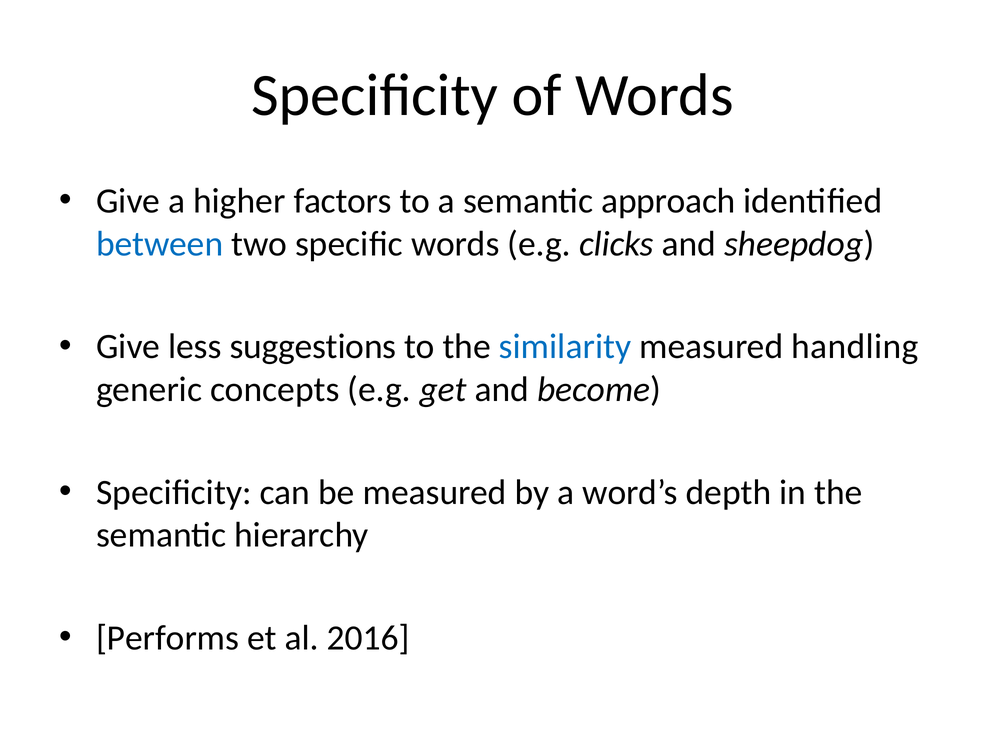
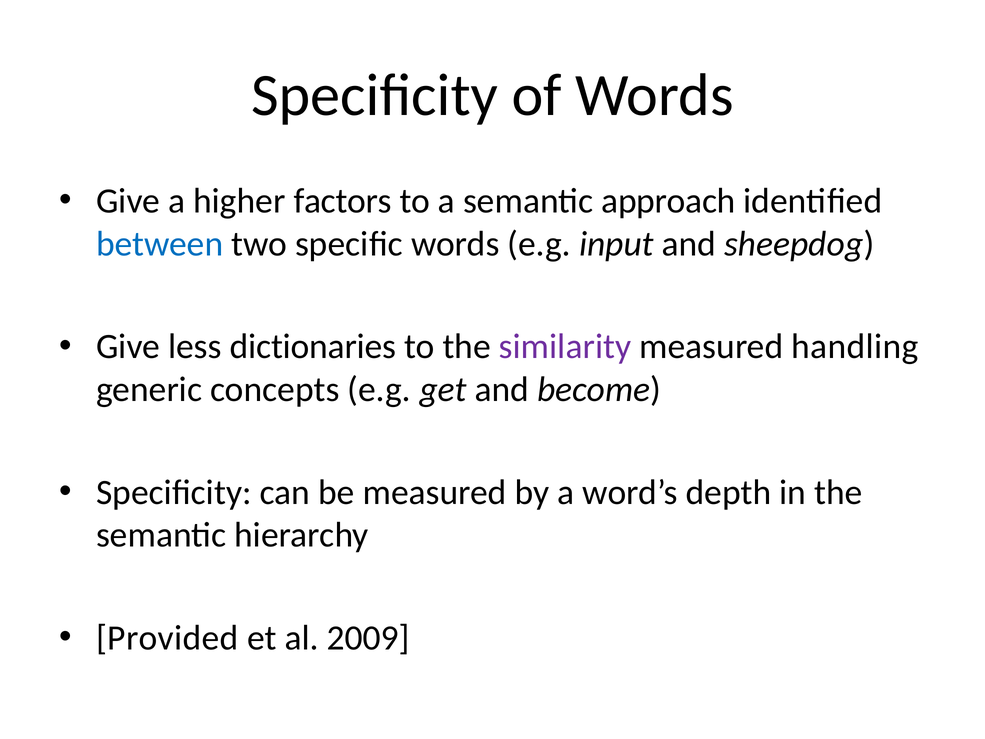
clicks: clicks -> input (616, 244)
suggestions: suggestions -> dictionaries (313, 347)
similarity colour: blue -> purple (565, 347)
Performs: Performs -> Provided (167, 638)
2016: 2016 -> 2009 (368, 638)
